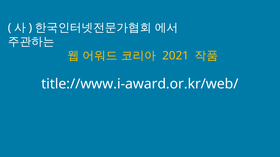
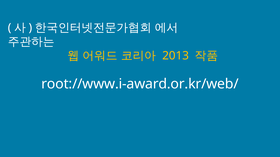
2021: 2021 -> 2013 (176, 56)
title://www.i-award.or.kr/web/: title://www.i-award.or.kr/web/ -> root://www.i-award.or.kr/web/ (140, 84)
